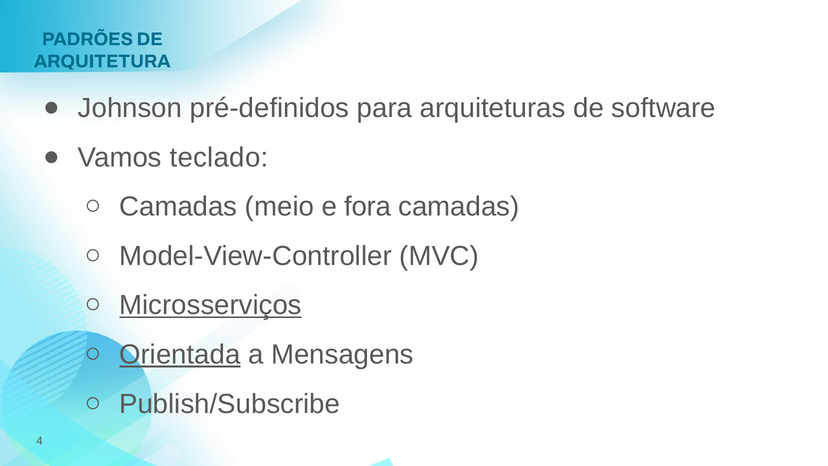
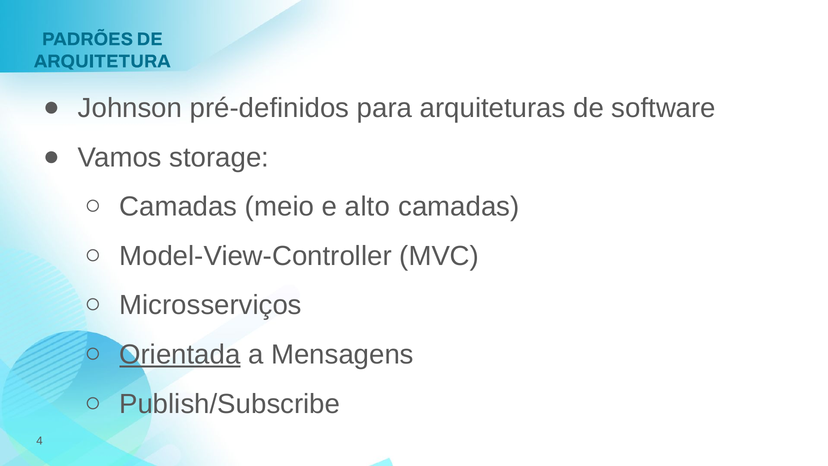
teclado: teclado -> storage (219, 157)
fora: fora -> alto (368, 207)
Microsserviços underline: present -> none (211, 305)
